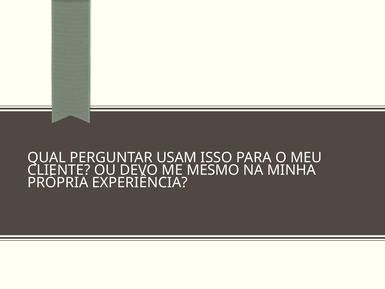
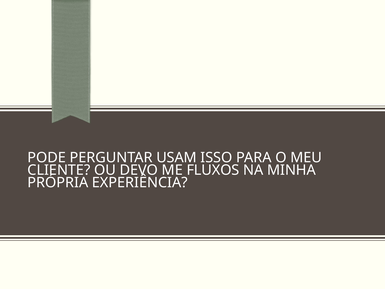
QUAL: QUAL -> PODE (47, 158)
MESMO: MESMO -> FLUXOS (213, 170)
